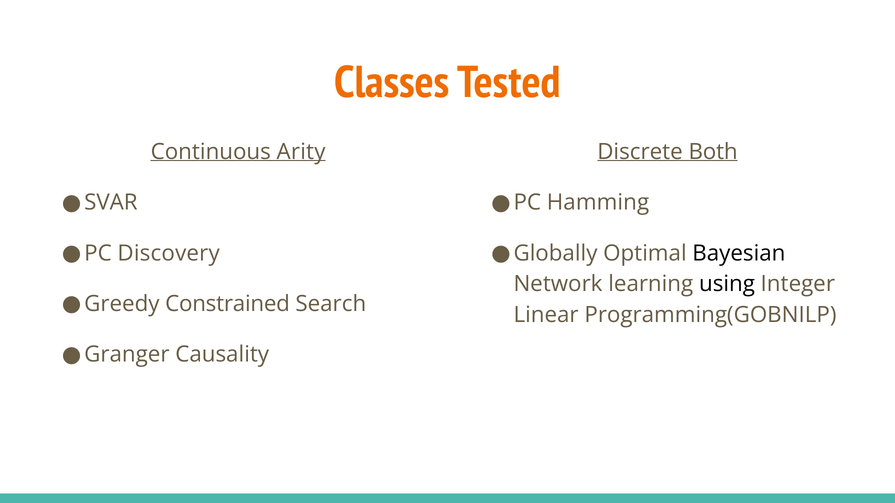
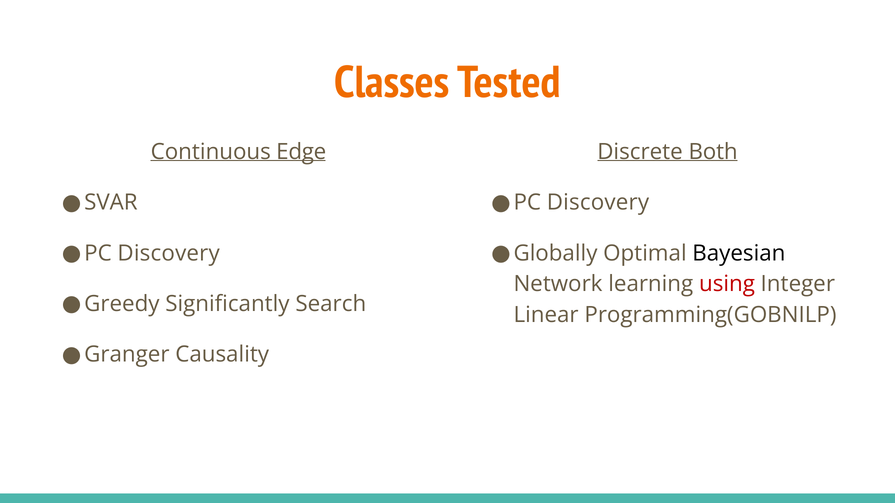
Arity: Arity -> Edge (301, 152)
Hamming: Hamming -> Discovery (598, 203)
using colour: black -> red (727, 284)
Constrained: Constrained -> Significantly (227, 304)
